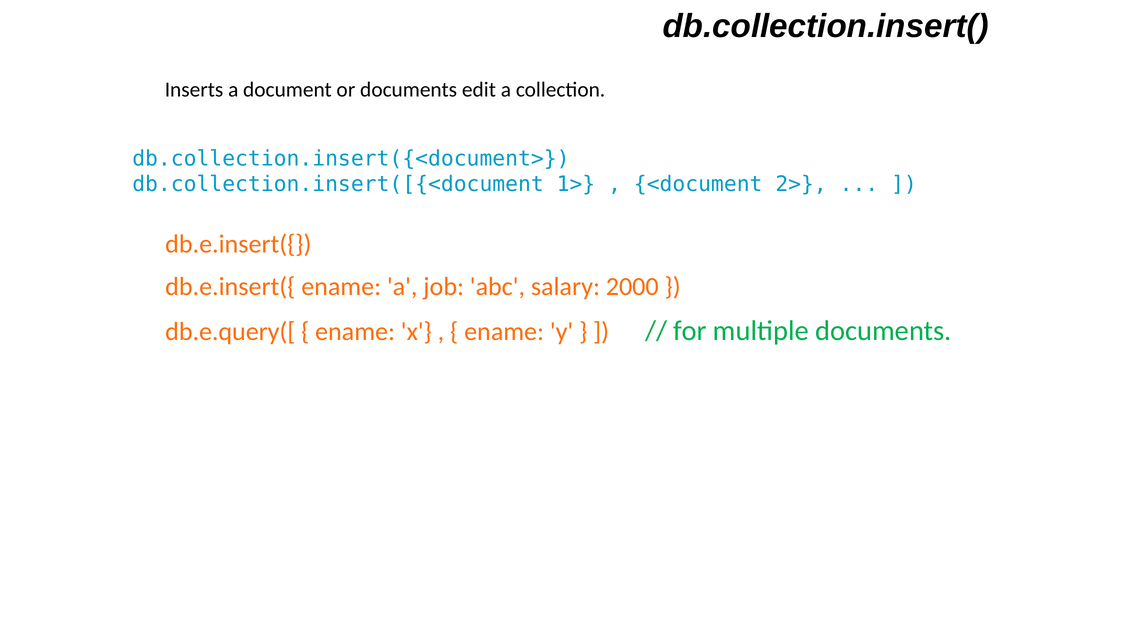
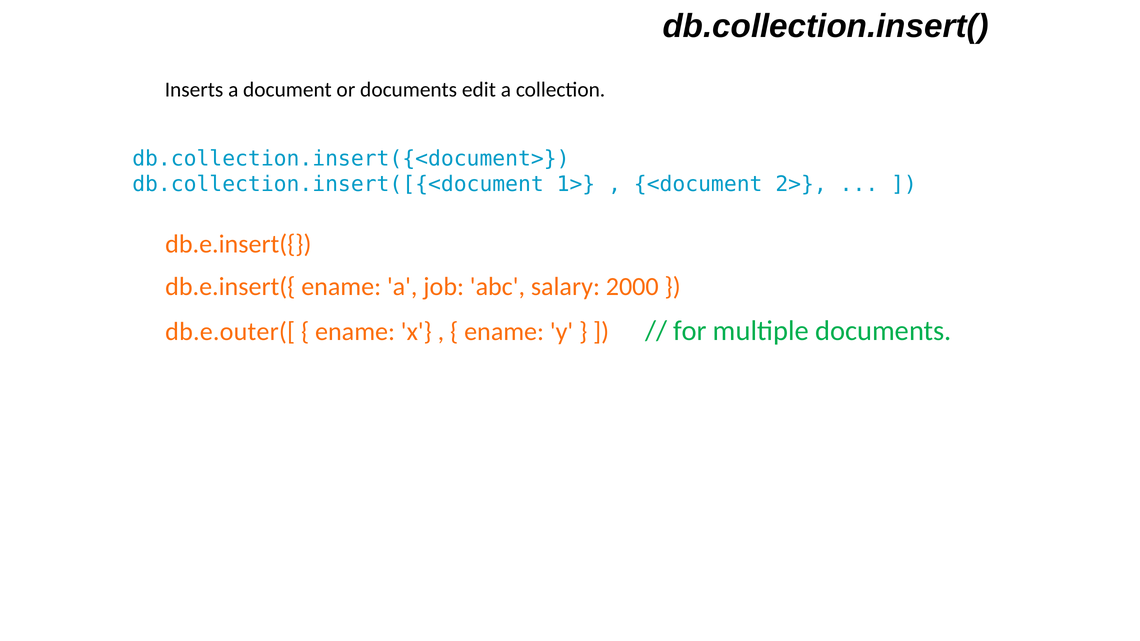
db.e.query([: db.e.query([ -> db.e.outer([ (230, 332)
